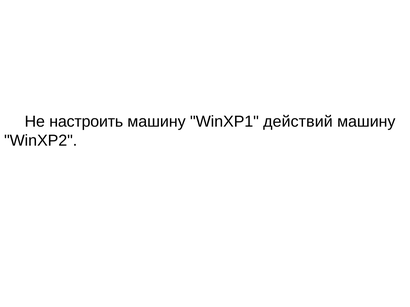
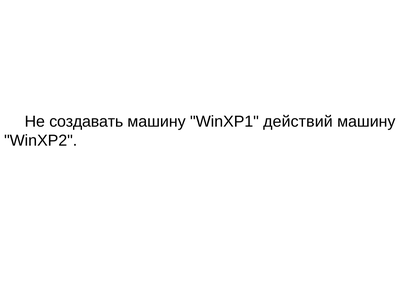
настроить: настроить -> создавать (86, 122)
